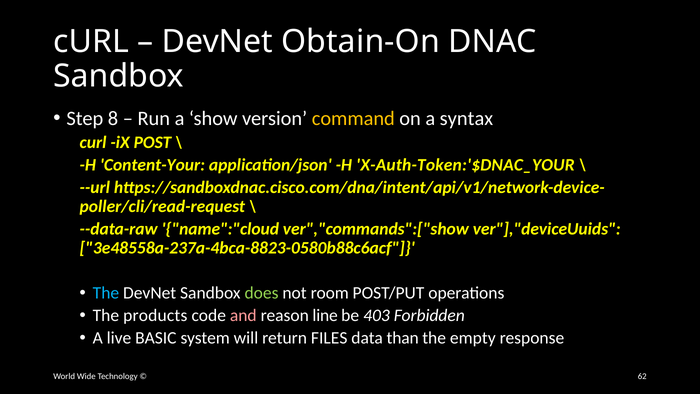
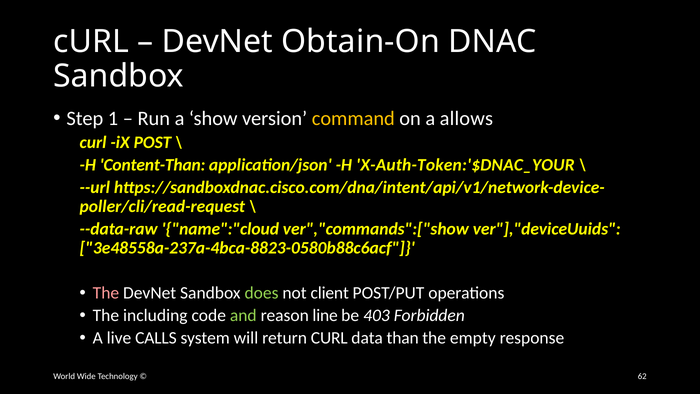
8: 8 -> 1 (113, 118)
syntax: syntax -> allows (466, 118)
Content-Your: Content-Your -> Content-Than (153, 165)
The colour: light blue -> pink (106, 293)
room: room -> client (330, 293)
products: products -> including (155, 315)
and colour: pink -> light green (243, 315)
BASIC: BASIC -> CALLS (156, 338)
return FILES: FILES -> CURL (329, 338)
